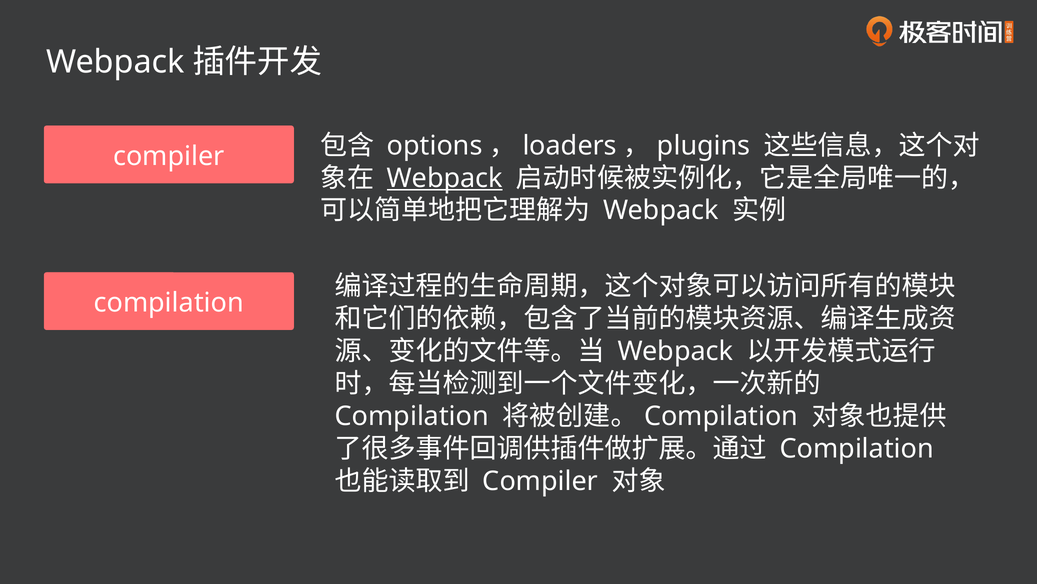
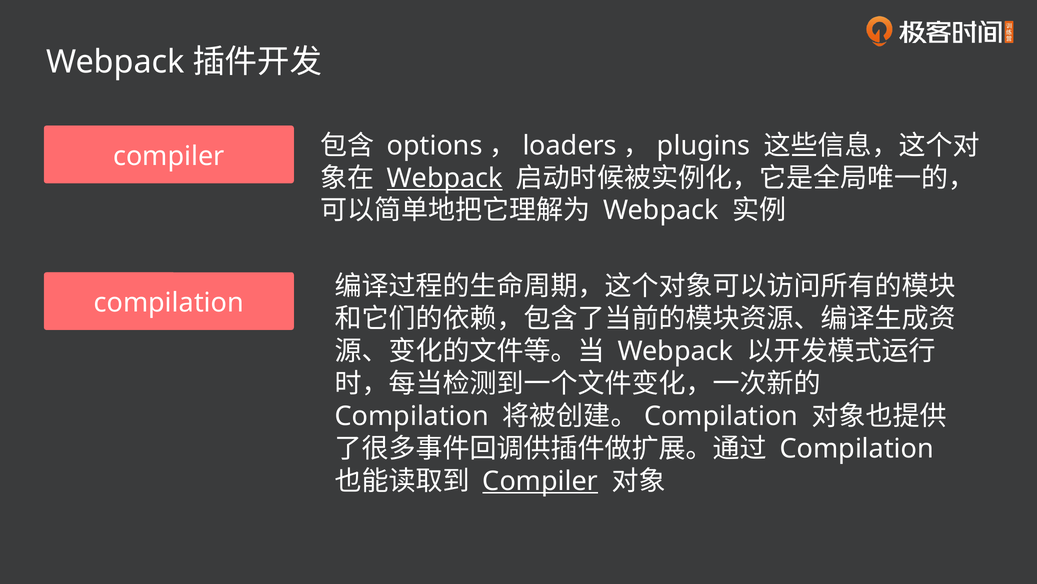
Compiler underline: none -> present (540, 481)
